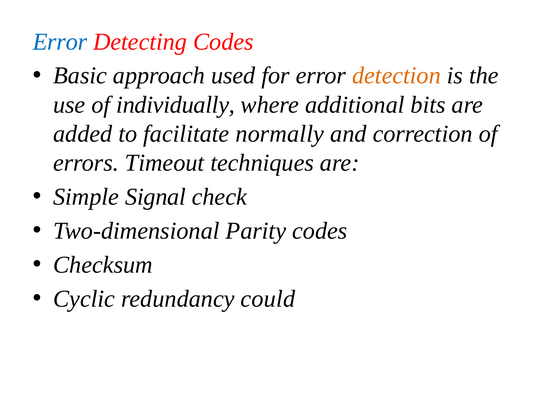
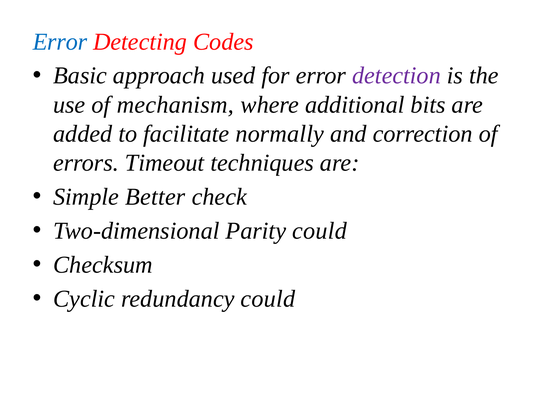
detection colour: orange -> purple (396, 76)
individually: individually -> mechanism (175, 105)
Signal: Signal -> Better (155, 197)
Parity codes: codes -> could (320, 231)
